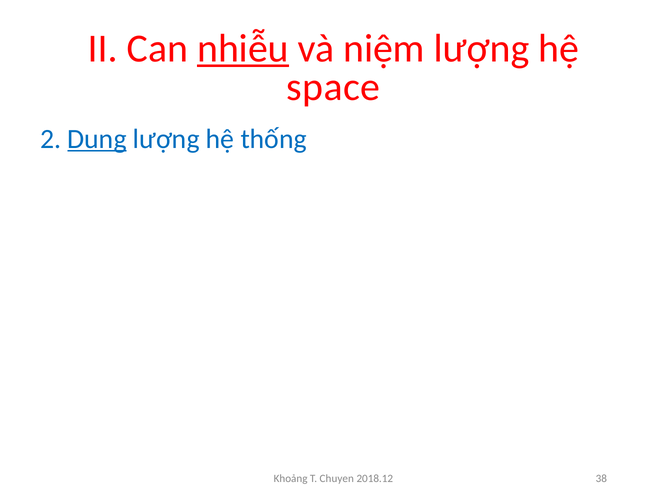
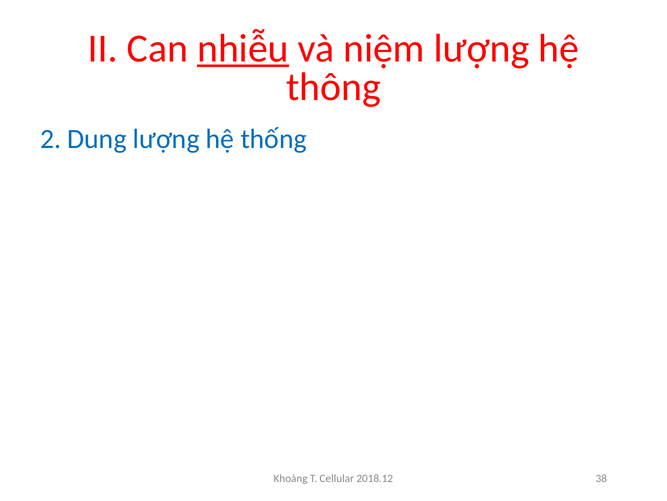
space: space -> thông (333, 87)
Dung underline: present -> none (97, 139)
Chuyen: Chuyen -> Cellular (337, 478)
